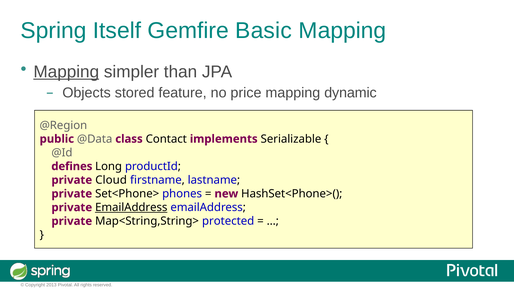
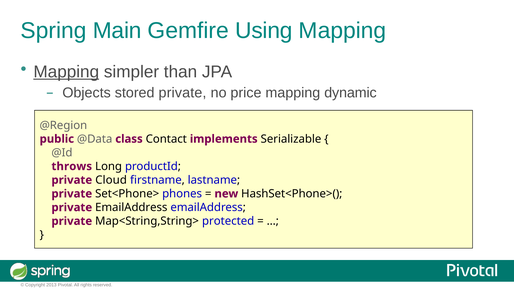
Itself: Itself -> Main (117, 31)
Basic: Basic -> Using (264, 31)
stored feature: feature -> private (182, 93)
defines: defines -> throws (72, 166)
EmailAddress underline: present -> none (131, 208)
